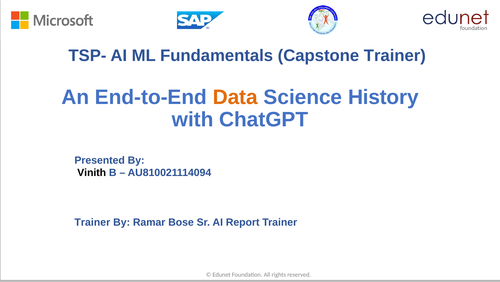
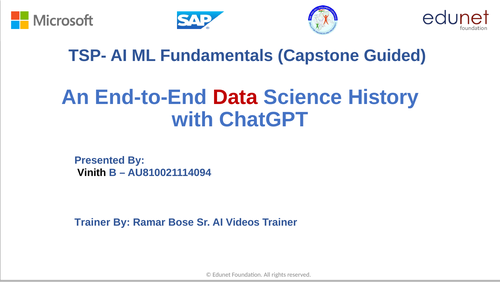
Capstone Trainer: Trainer -> Guided (395, 55)
Data colour: orange -> red (235, 97)
Report: Report -> Videos (243, 222)
